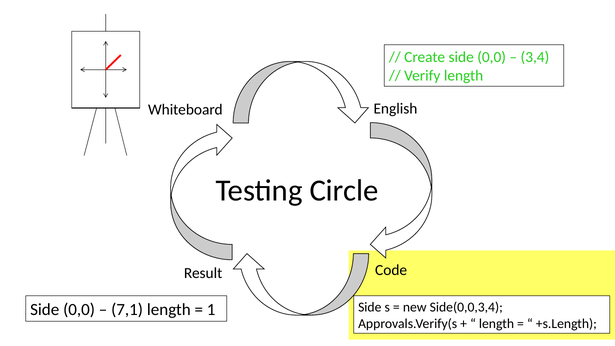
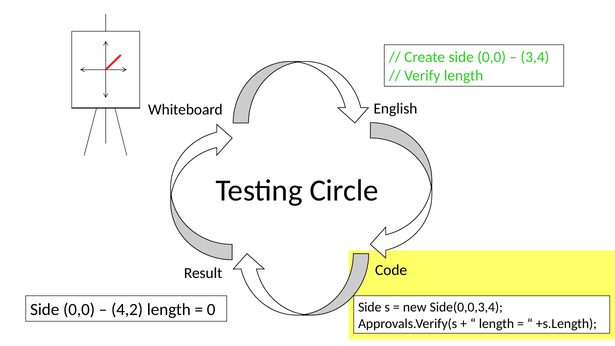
7,1: 7,1 -> 4,2 (127, 310)
1: 1 -> 0 (211, 310)
